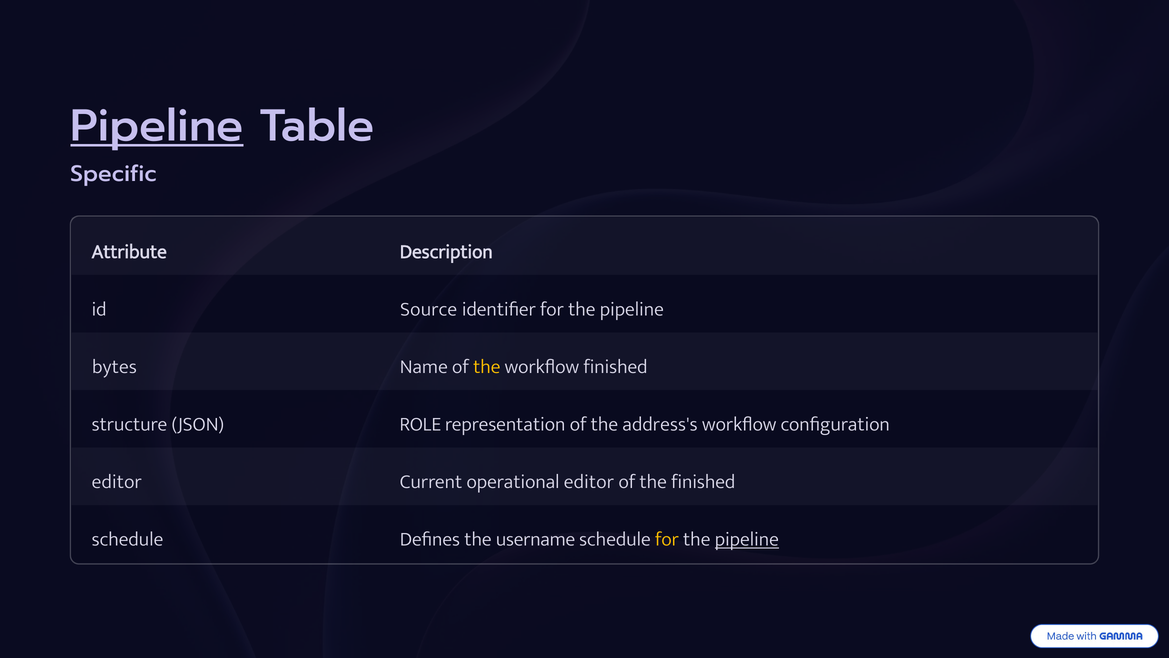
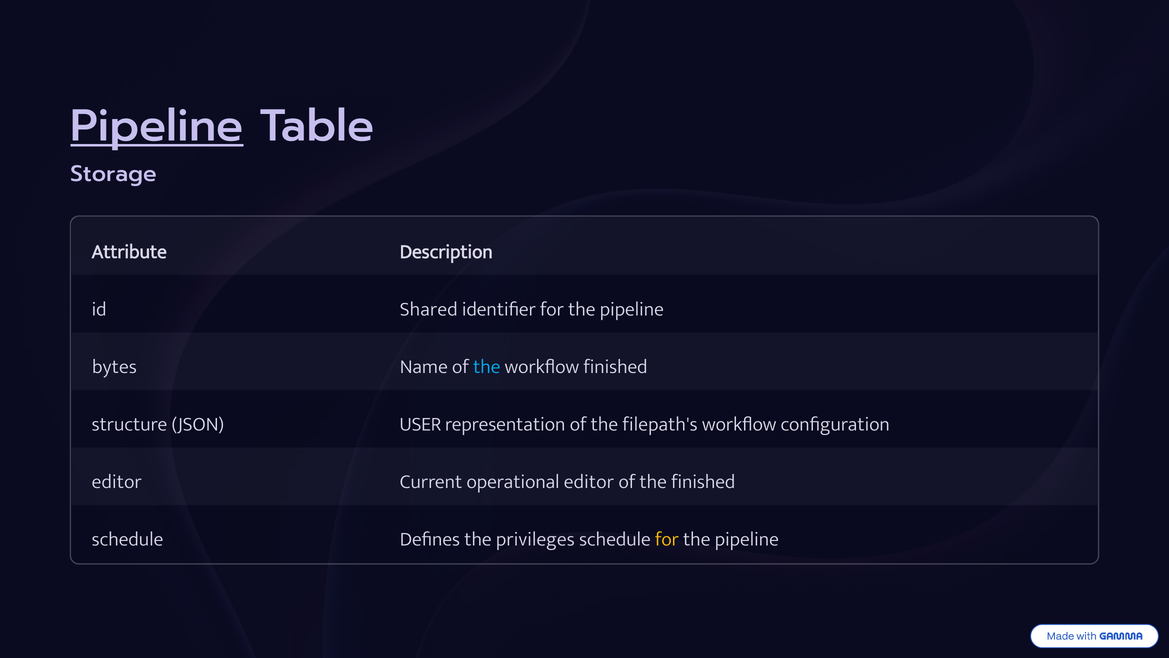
Specific: Specific -> Storage (114, 174)
Source: Source -> Shared (429, 309)
the colour: yellow -> light blue (487, 366)
ROLE: ROLE -> USER (420, 424)
address's: address's -> filepath's (660, 424)
username: username -> privileges (535, 539)
pipeline underline: present -> none (747, 539)
